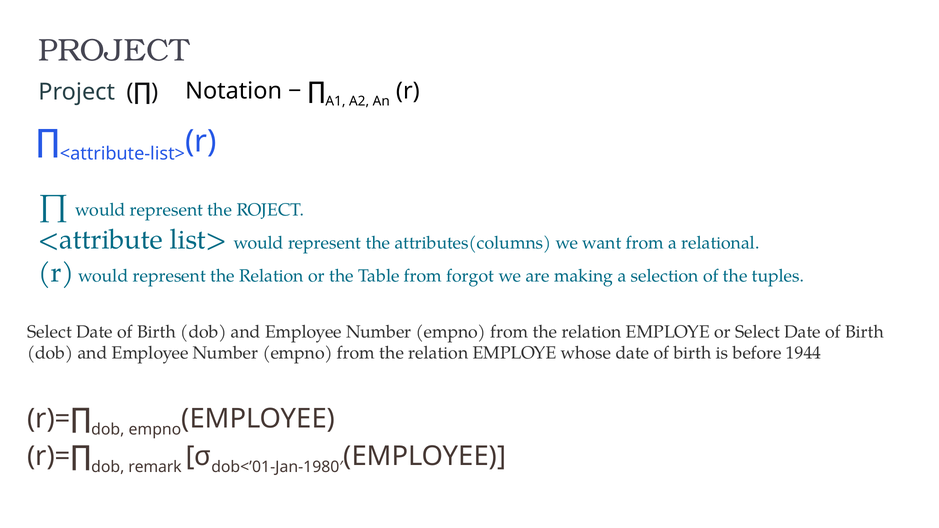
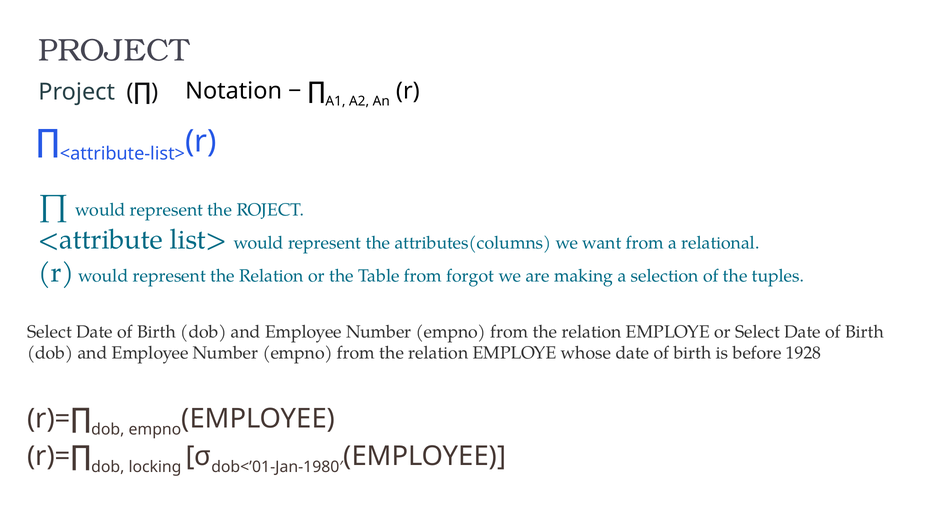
1944: 1944 -> 1928 (804, 353)
remark: remark -> locking (155, 467)
